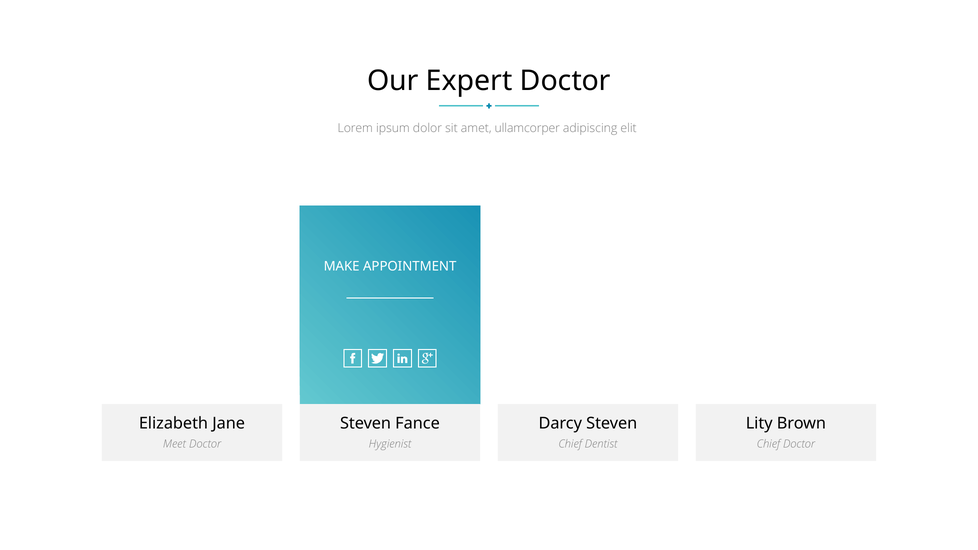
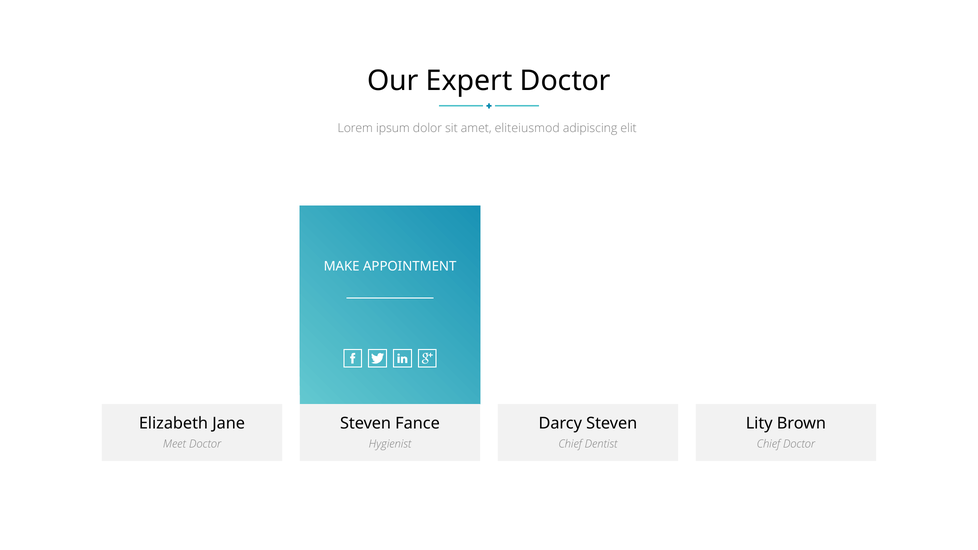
ullamcorper: ullamcorper -> eliteiusmod (527, 128)
